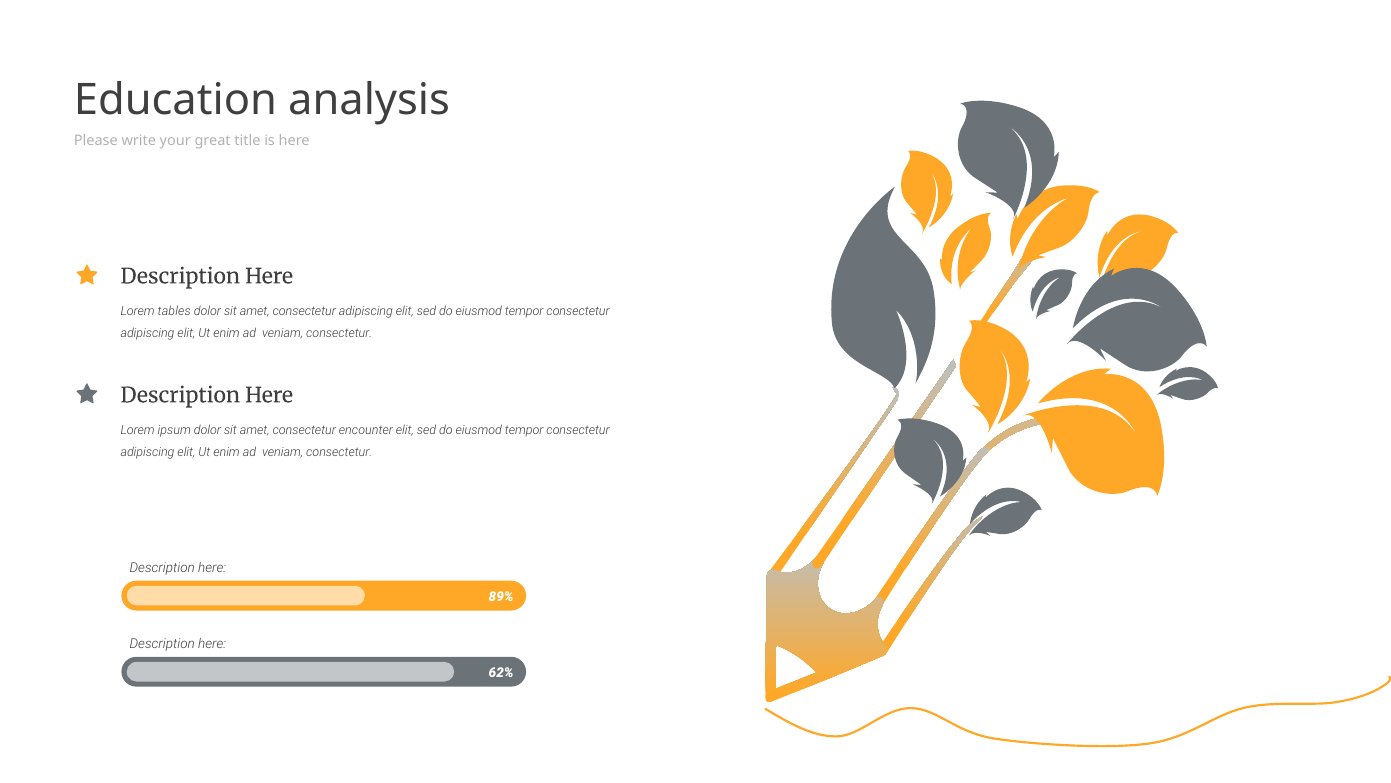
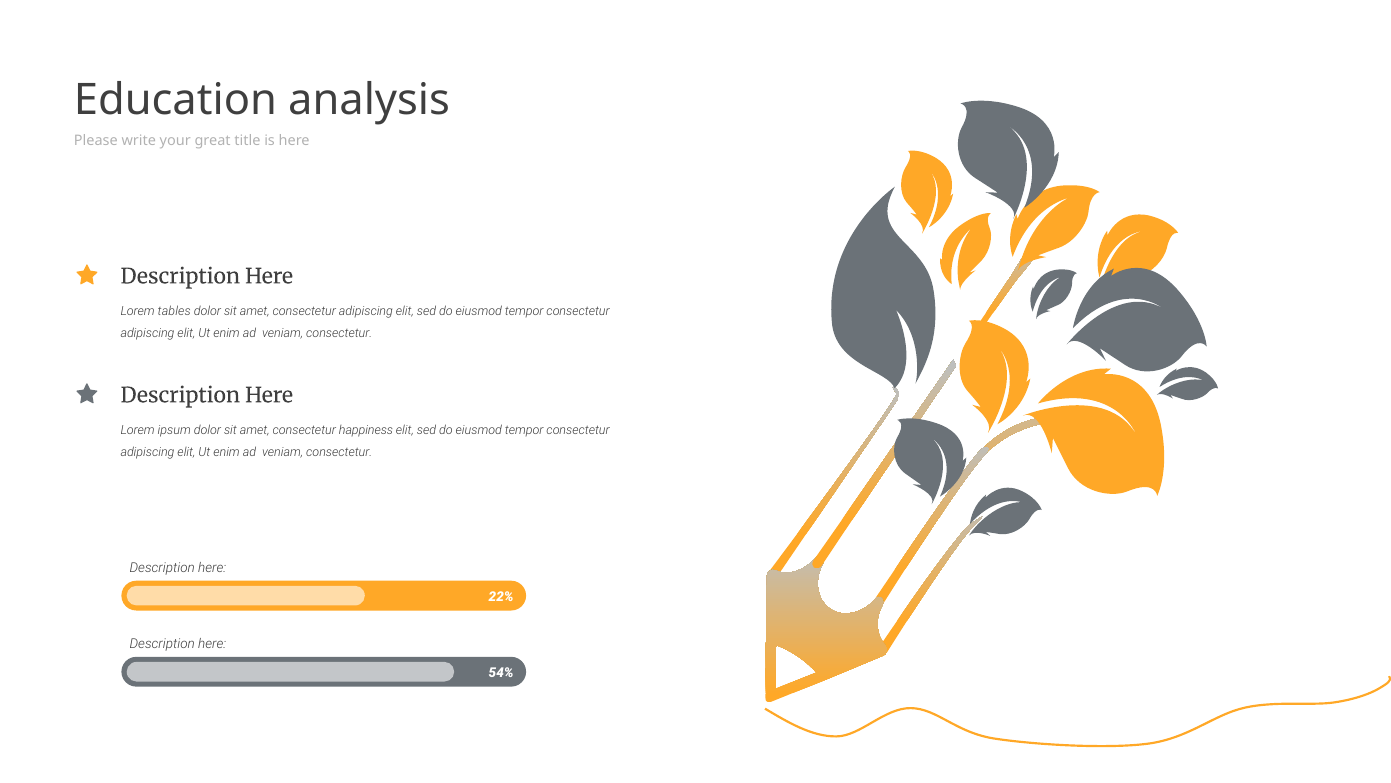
encounter: encounter -> happiness (366, 430)
89%: 89% -> 22% (501, 597)
62%: 62% -> 54% (501, 673)
